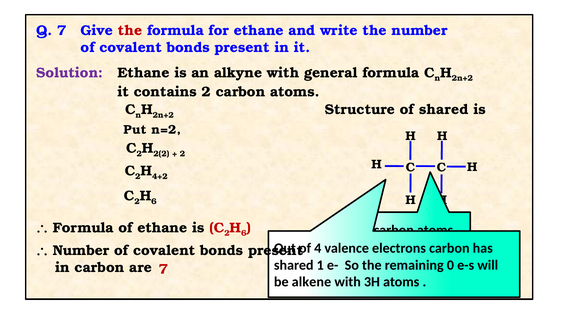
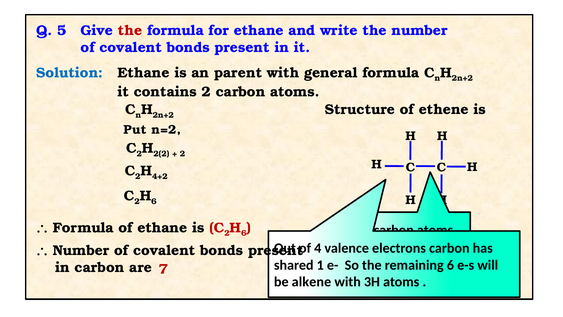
Q 7: 7 -> 5 (62, 31)
Solution colour: purple -> blue (70, 73)
alkyne: alkyne -> parent (238, 73)
of shared: shared -> ethene (444, 110)
0: 0 -> 6 (450, 265)
